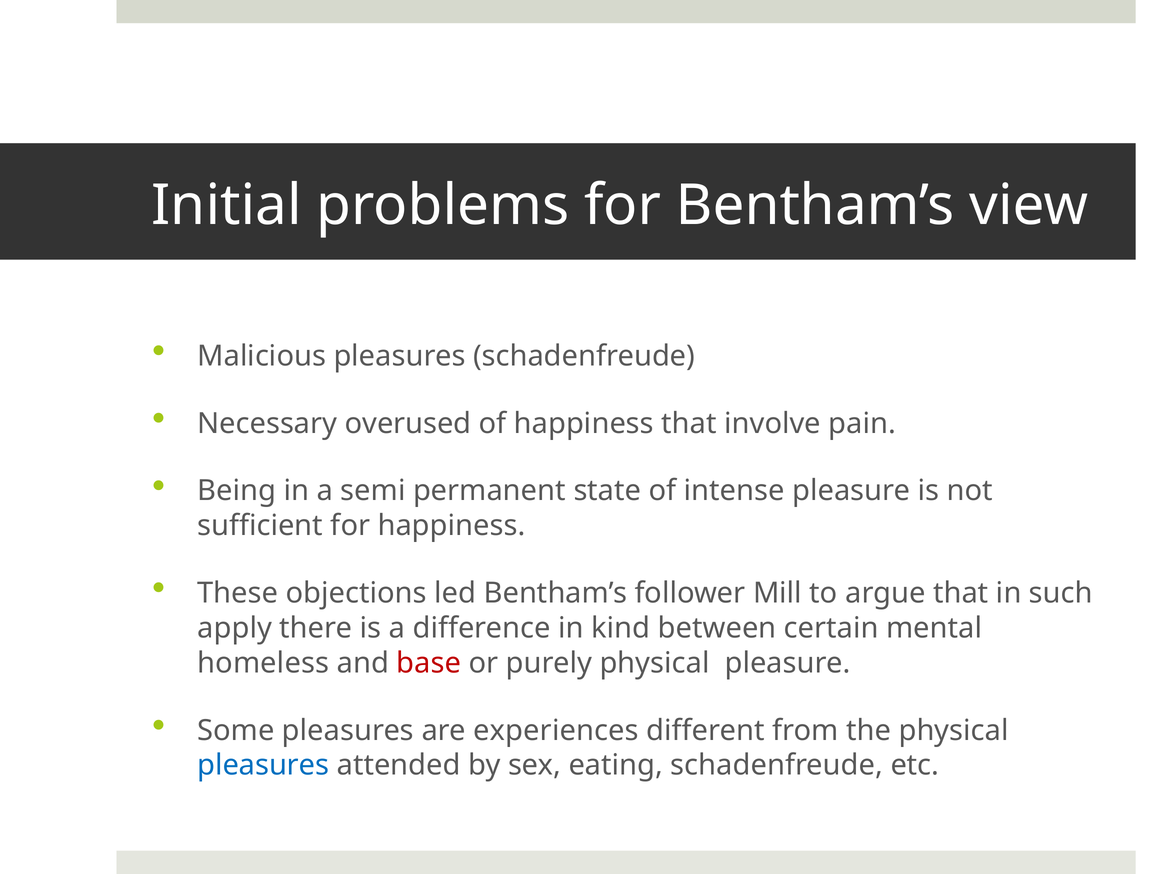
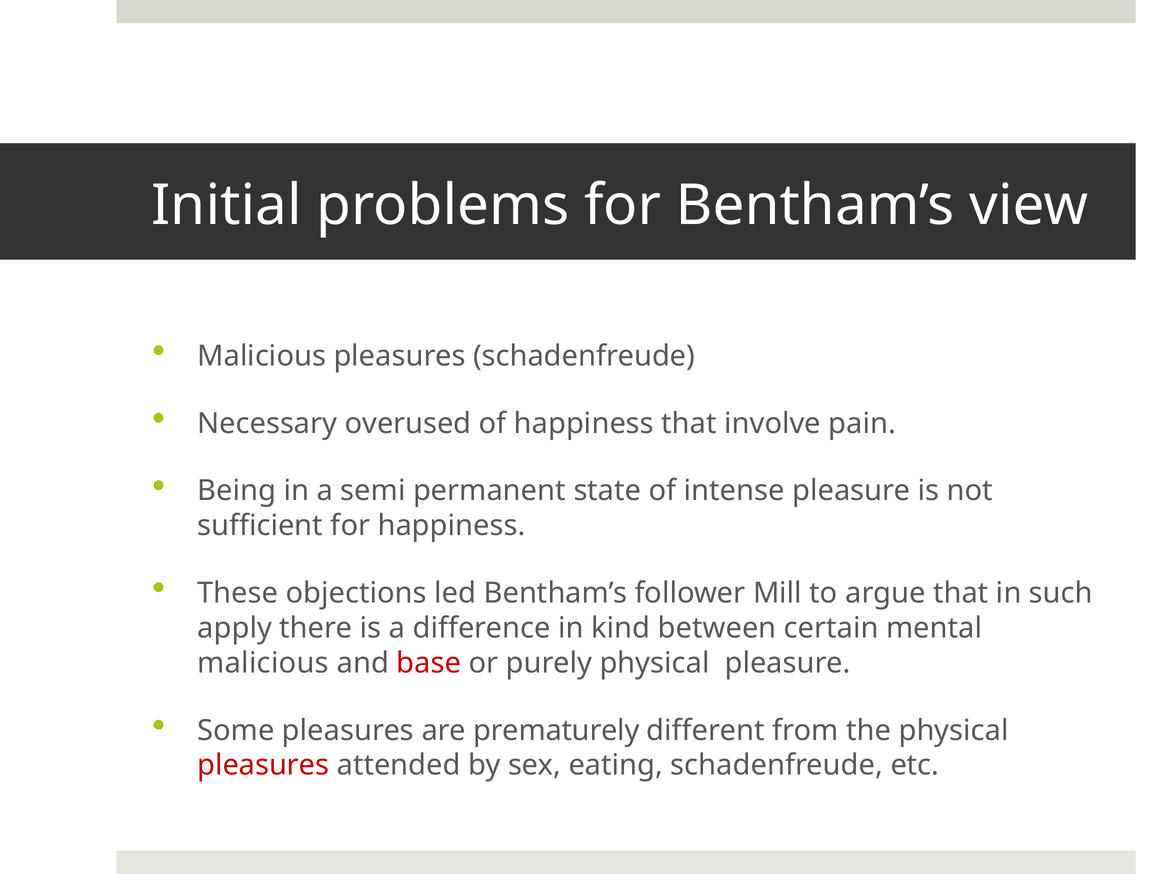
homeless: homeless -> malicious (263, 663)
experiences: experiences -> prematurely (556, 730)
pleasures colour: blue -> red (263, 765)
